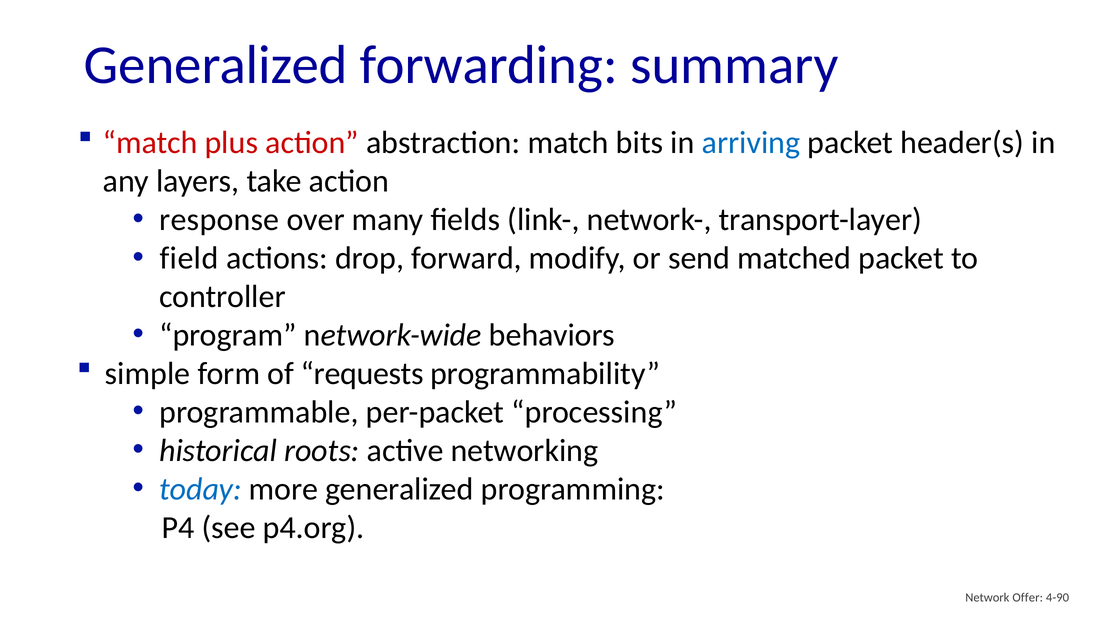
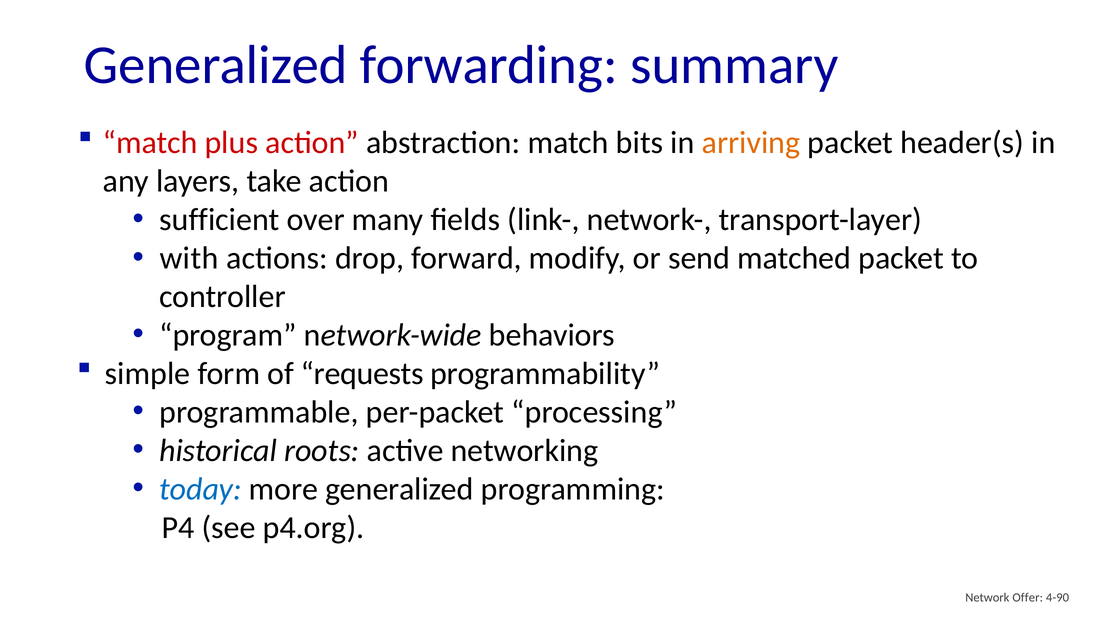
arriving colour: blue -> orange (751, 143)
response: response -> sufficient (219, 220)
field: field -> with (189, 258)
